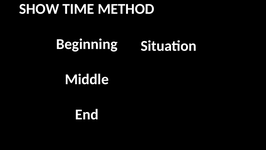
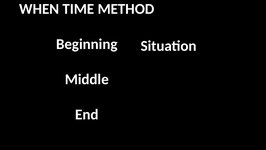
SHOW: SHOW -> WHEN (39, 9)
